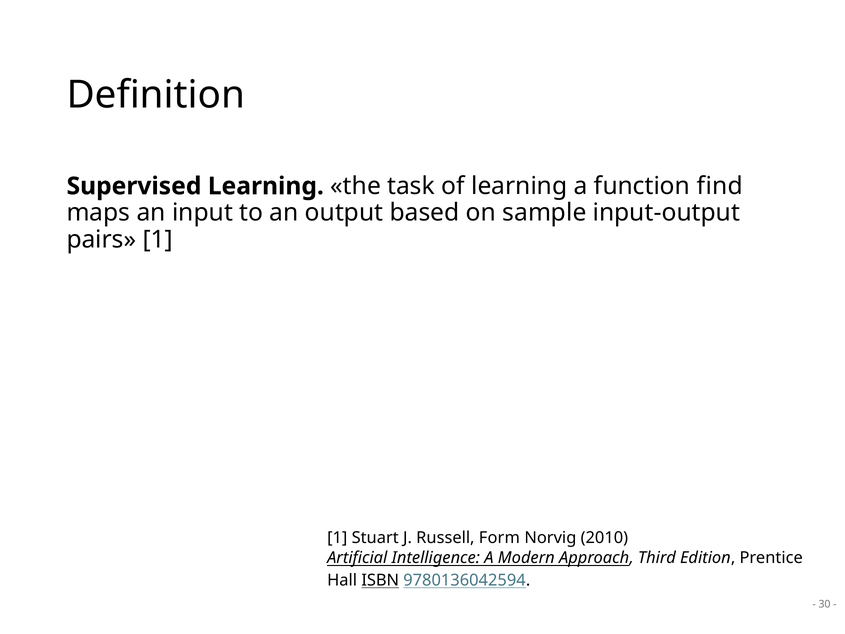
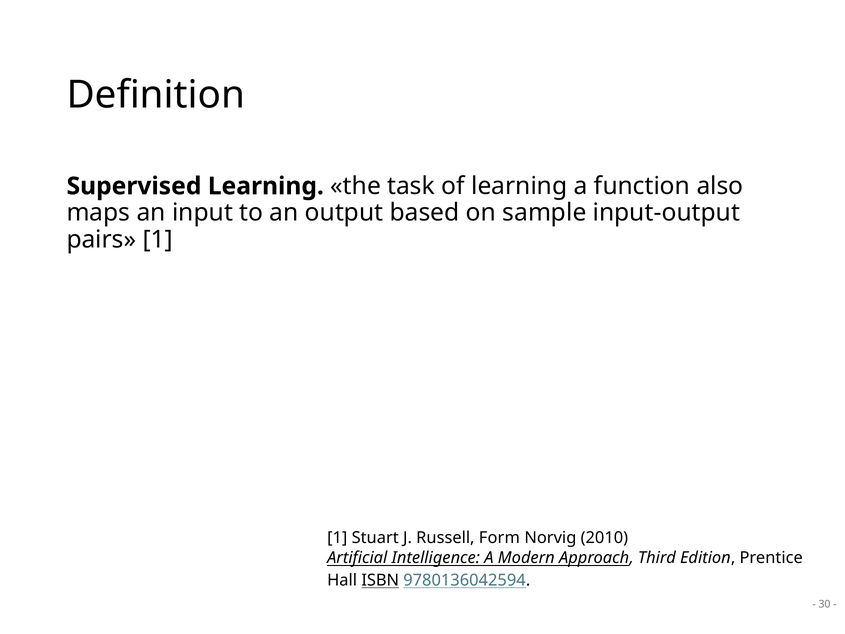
find: find -> also (720, 186)
